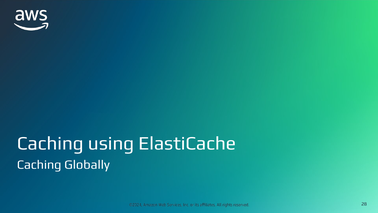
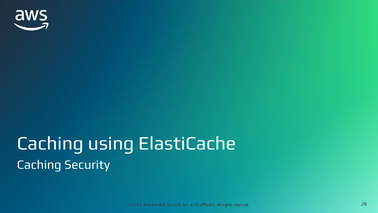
Globally: Globally -> Security (87, 164)
